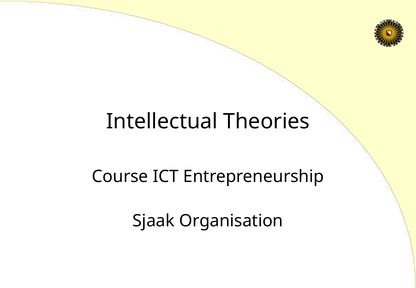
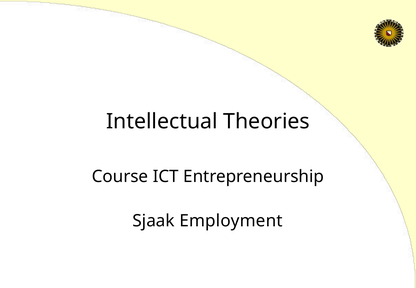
Organisation: Organisation -> Employment (231, 221)
